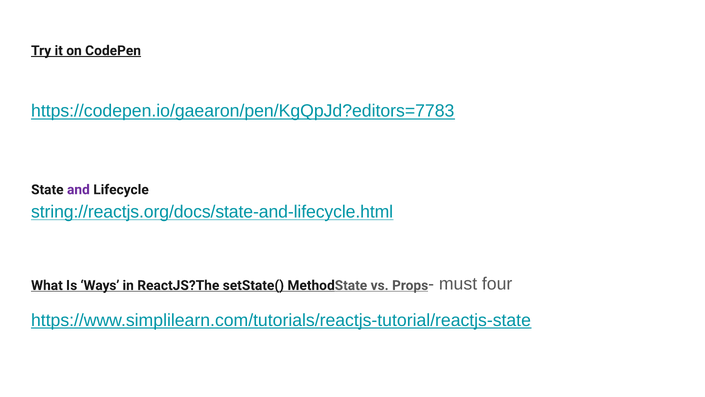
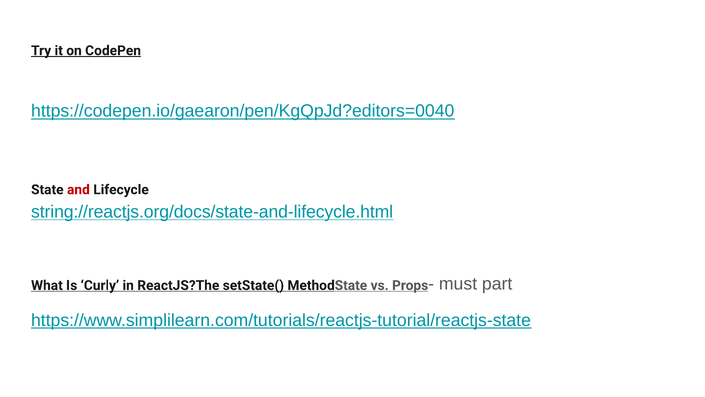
https://codepen.io/gaearon/pen/KgQpJd?editors=7783: https://codepen.io/gaearon/pen/KgQpJd?editors=7783 -> https://codepen.io/gaearon/pen/KgQpJd?editors=0040 (243, 111)
and colour: purple -> red (78, 189)
Ways: Ways -> Curly (100, 285)
four: four -> part (497, 284)
